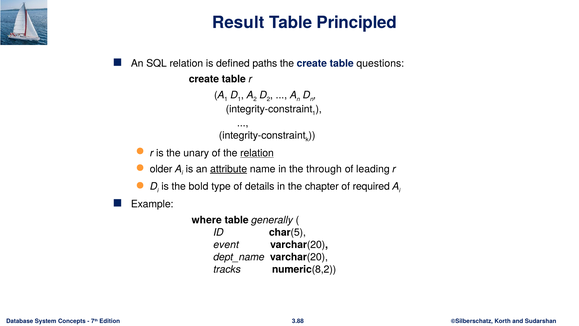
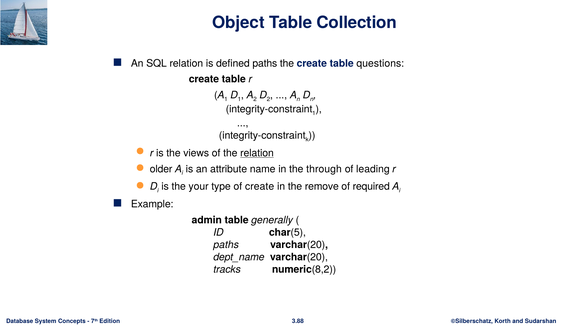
Result: Result -> Object (238, 23)
Principled: Principled -> Collection (357, 23)
unary: unary -> views (196, 153)
attribute underline: present -> none (229, 169)
bold: bold -> your (199, 186)
of details: details -> create (260, 186)
chapter: chapter -> remove (322, 186)
where: where -> admin (207, 220)
event: event -> paths (226, 244)
